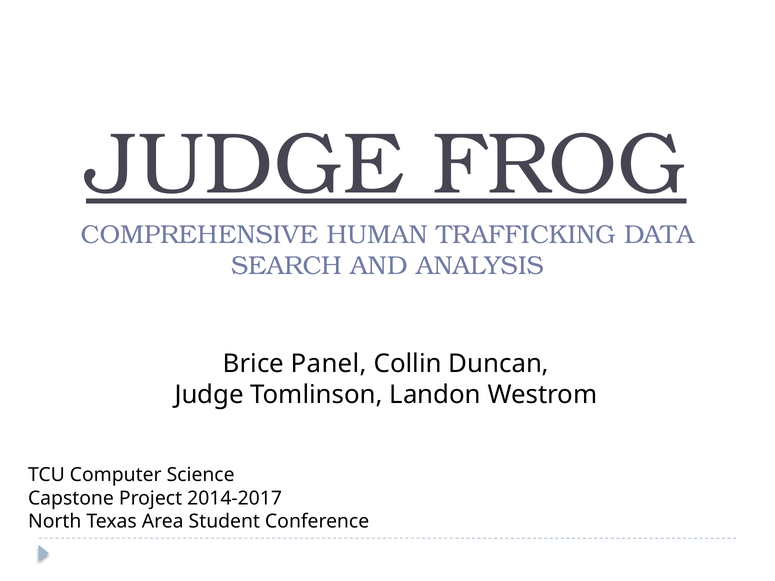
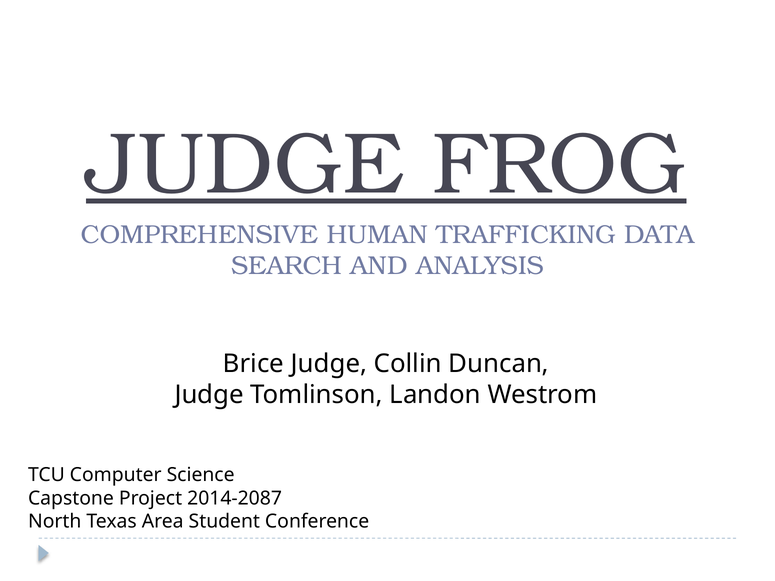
Brice Panel: Panel -> Judge (329, 364)
2014-2017: 2014-2017 -> 2014-2087 (235, 499)
